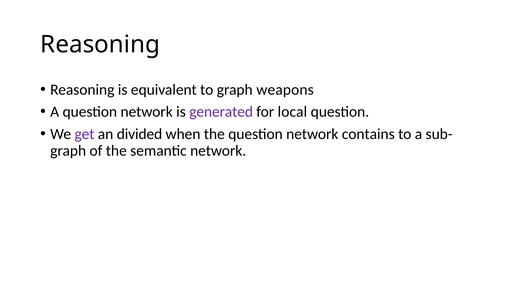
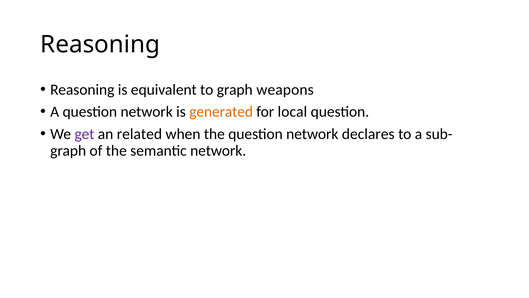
generated colour: purple -> orange (221, 112)
divided: divided -> related (139, 134)
contains: contains -> declares (368, 134)
